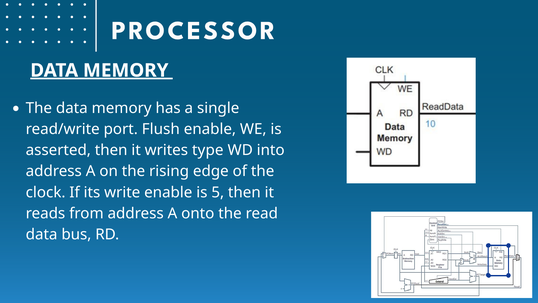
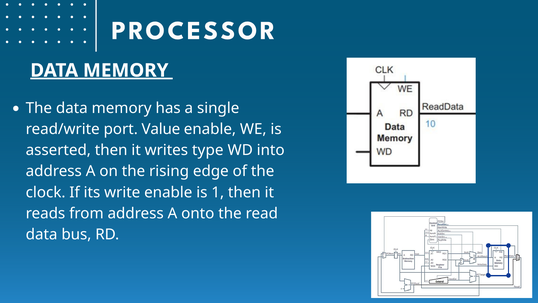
Flush: Flush -> Value (161, 129)
5: 5 -> 1 (218, 192)
